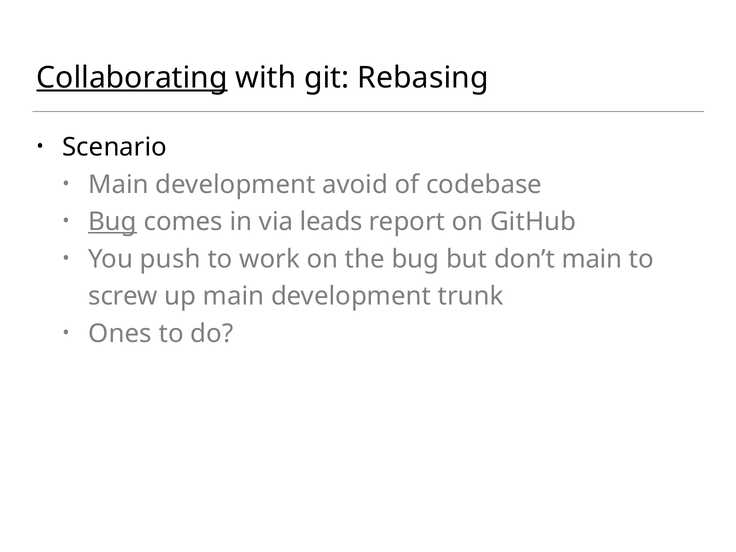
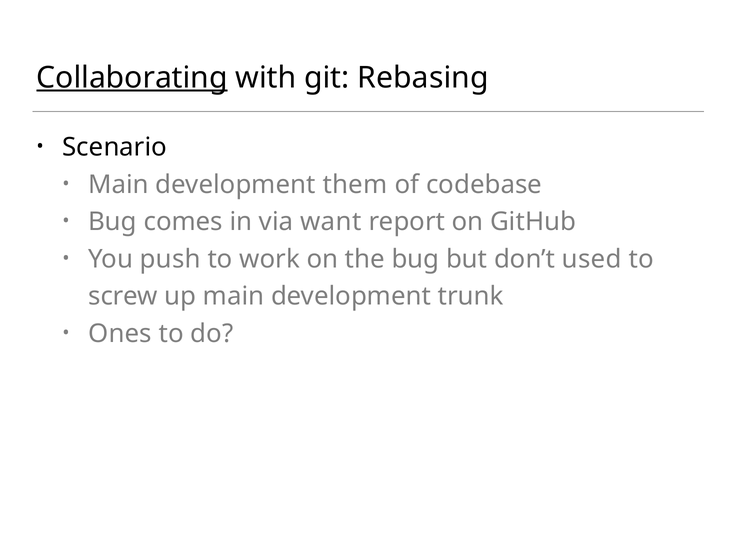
avoid: avoid -> them (355, 184)
Bug underline: present -> none (113, 222)
leads: leads -> want (331, 222)
don’t main: main -> used (592, 259)
